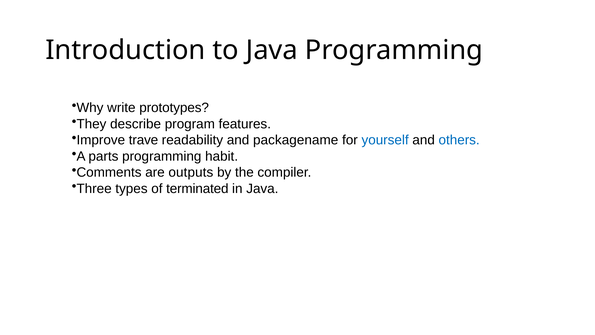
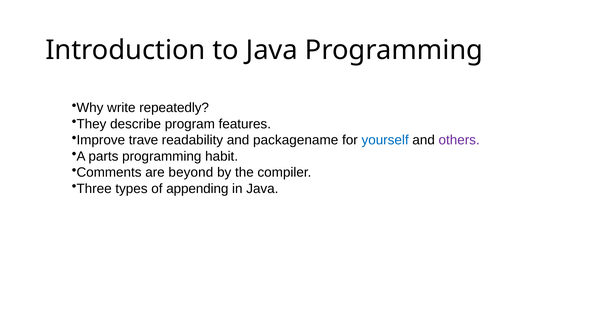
prototypes: prototypes -> repeatedly (174, 108)
others colour: blue -> purple (459, 140)
outputs: outputs -> beyond (191, 172)
terminated: terminated -> appending (197, 189)
